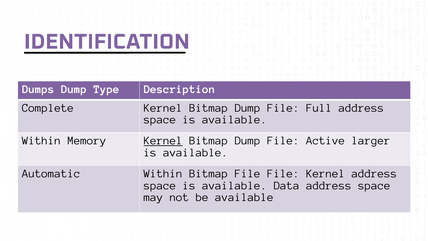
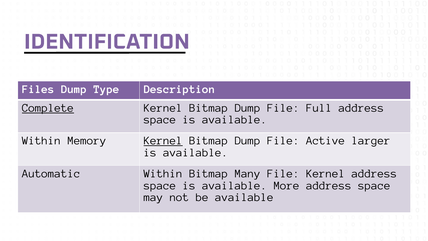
Dumps: Dumps -> Files (38, 89)
Complete underline: none -> present (48, 108)
Bitmap File: File -> Many (248, 173)
Data: Data -> More (287, 185)
